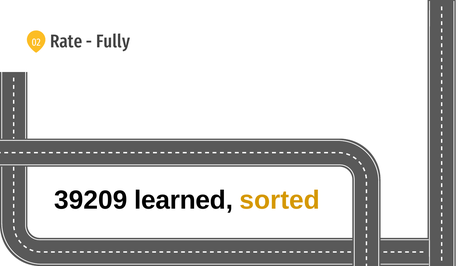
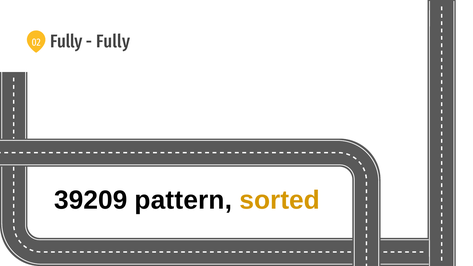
Rate: Rate -> Fully (66, 41)
learned: learned -> pattern (183, 200)
